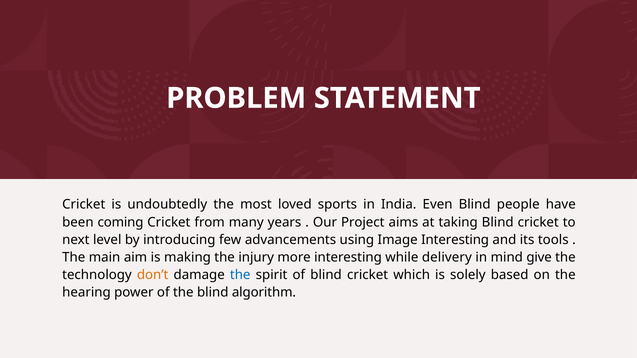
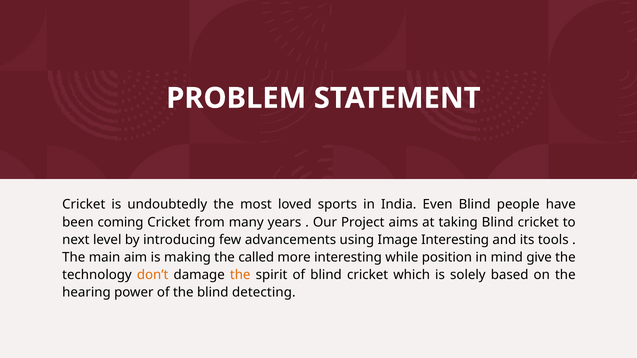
injury: injury -> called (256, 257)
delivery: delivery -> position (447, 257)
the colour: blue -> orange (240, 275)
algorithm: algorithm -> detecting (264, 292)
